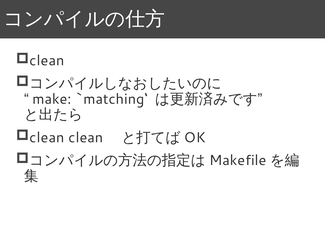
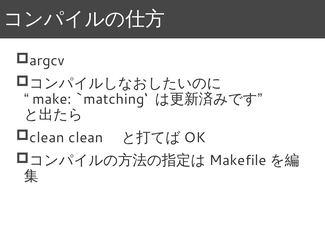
clean: clean -> argcv (47, 61)
